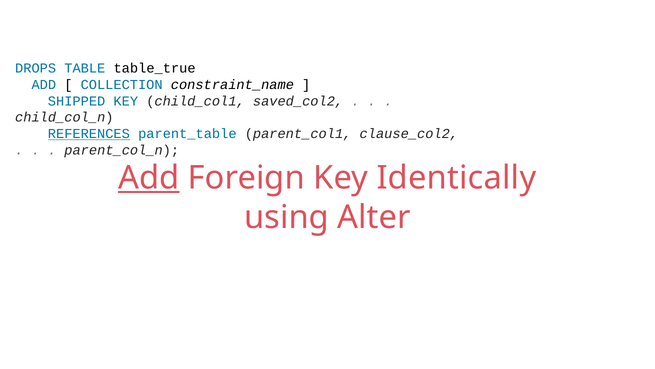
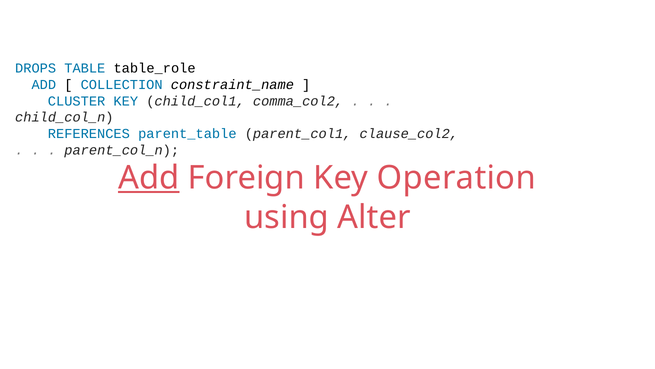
table_true: table_true -> table_role (155, 68)
SHIPPED: SHIPPED -> CLUSTER (77, 101)
saved_col2: saved_col2 -> comma_col2 (298, 101)
REFERENCES underline: present -> none (89, 134)
Identically: Identically -> Operation (456, 178)
